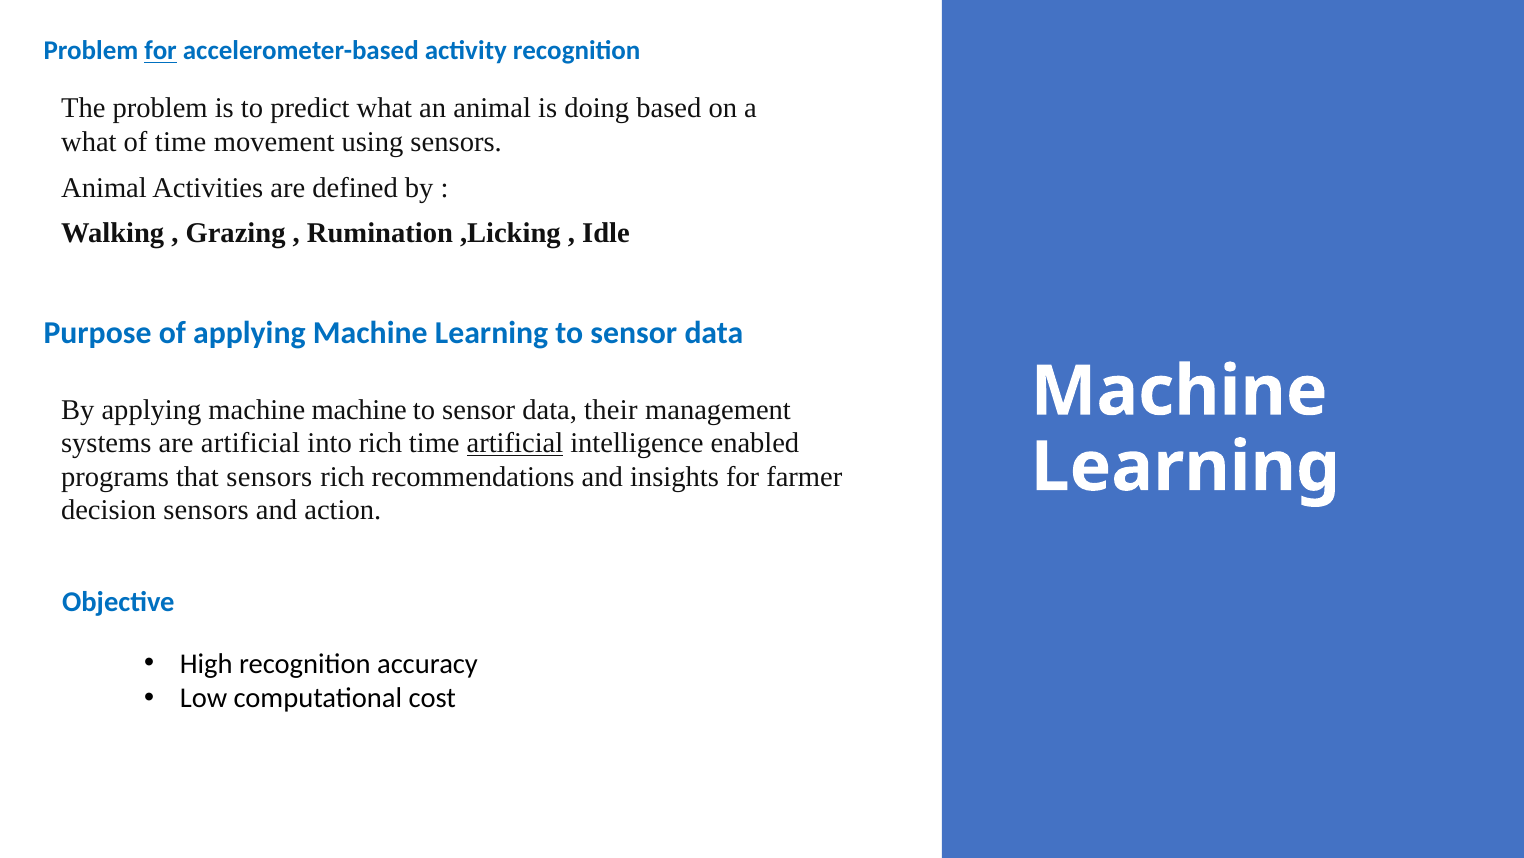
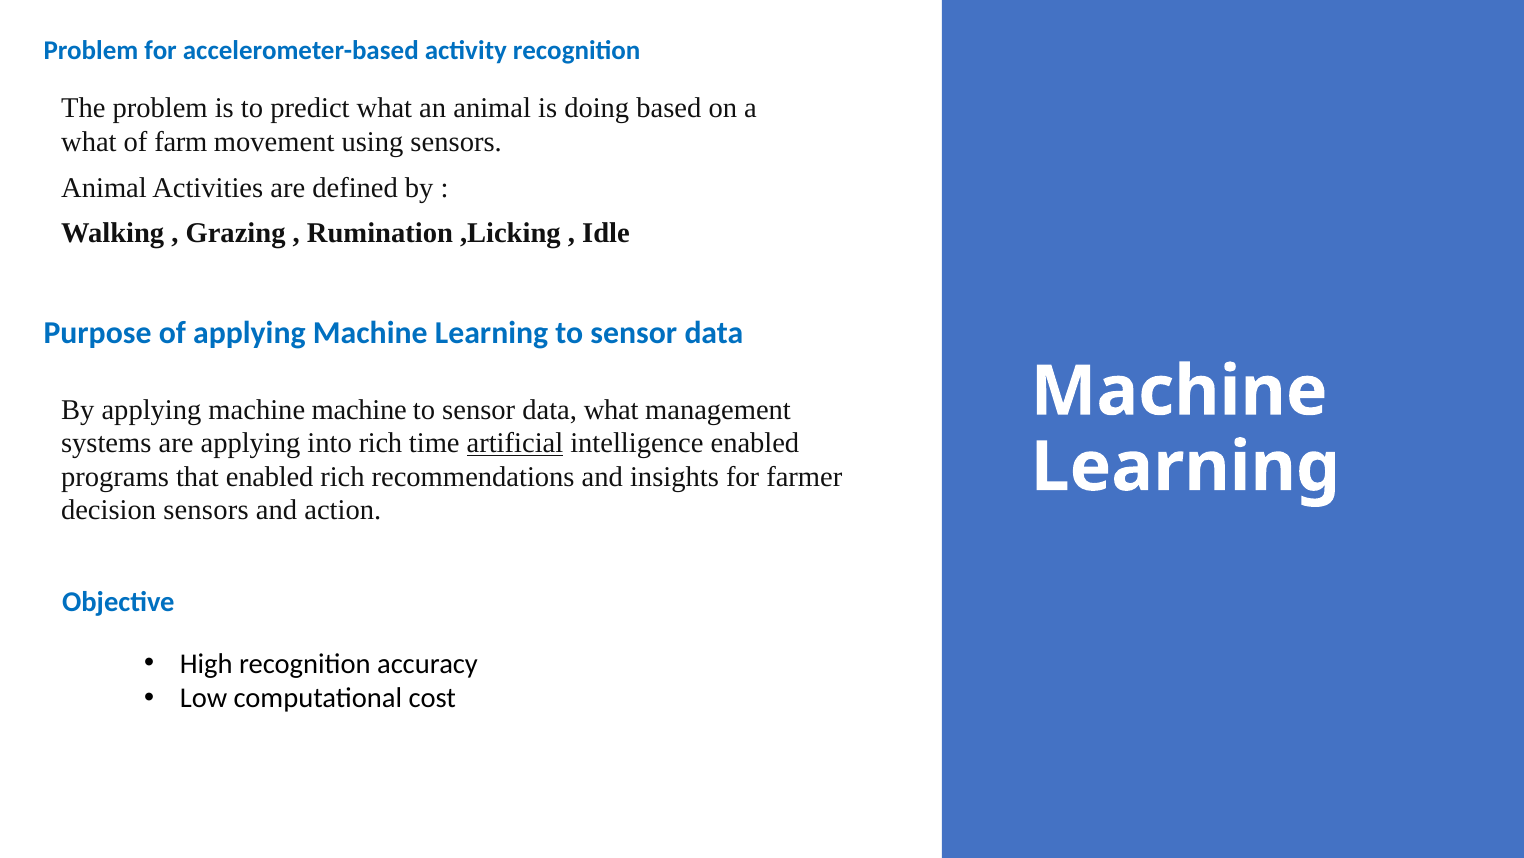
for underline: present -> none (161, 51)
of time: time -> farm (181, 141)
data their: their -> what (611, 410)
are artificial: artificial -> applying (251, 443)
that sensors: sensors -> enabled (270, 476)
